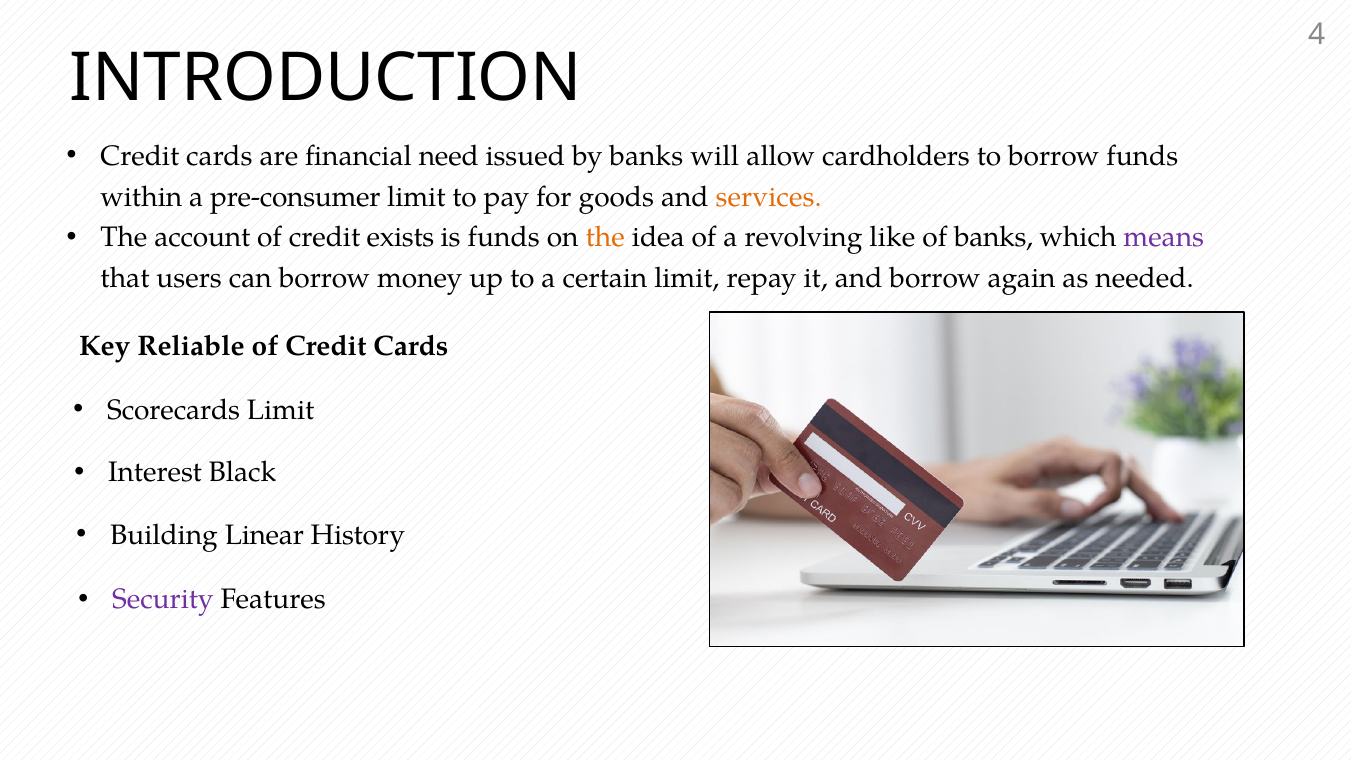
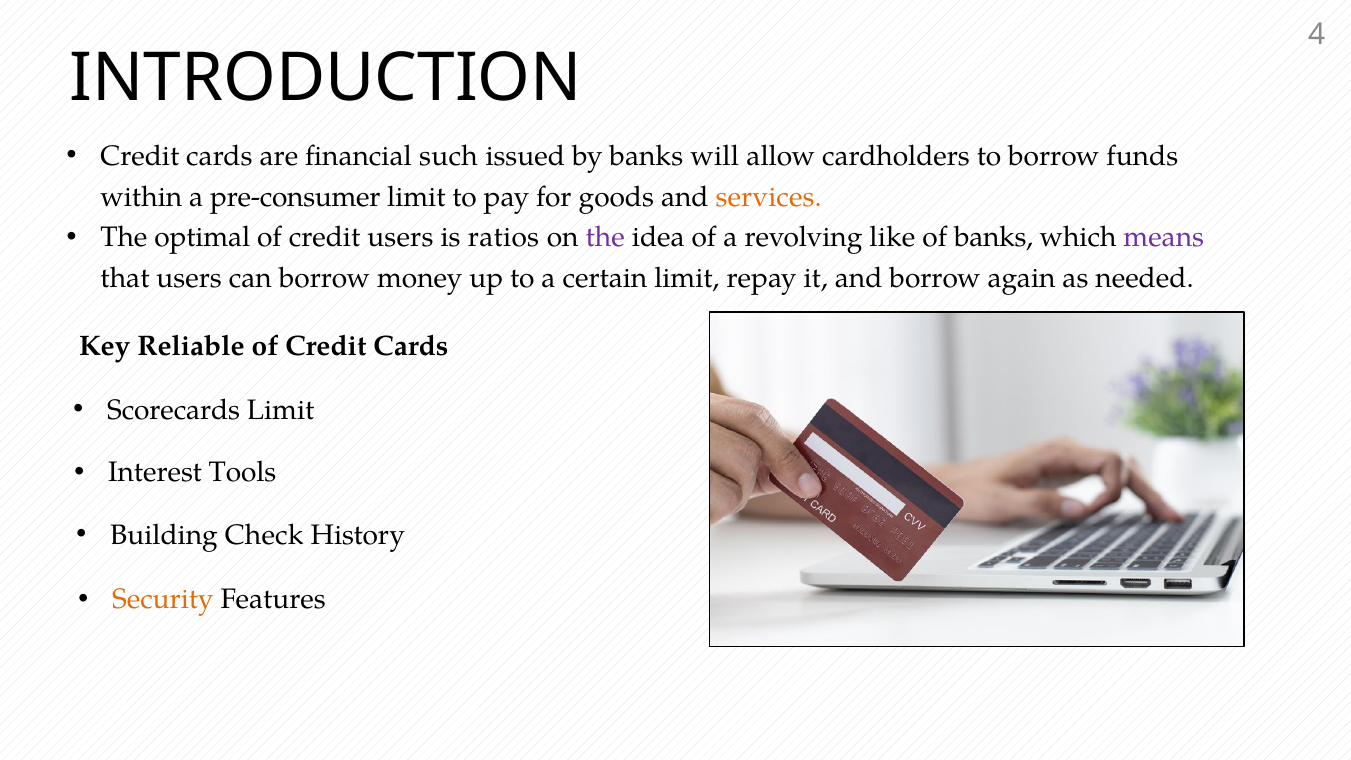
need: need -> such (449, 156)
account: account -> optimal (202, 238)
credit exists: exists -> users (400, 238)
is funds: funds -> ratios (504, 238)
the colour: orange -> purple (605, 238)
Black: Black -> Tools (243, 473)
Linear: Linear -> Check (264, 535)
Security colour: purple -> orange (163, 599)
